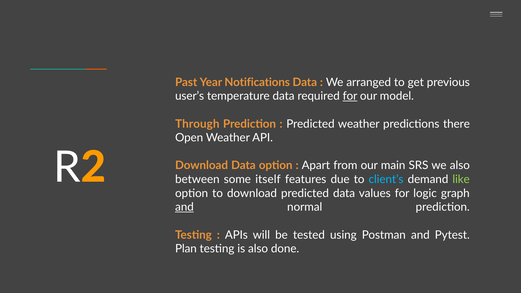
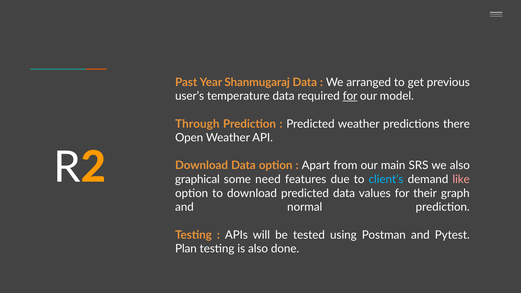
Notifications: Notifications -> Shanmugaraj (257, 82)
between: between -> graphical (197, 179)
itself: itself -> need (268, 179)
like colour: light green -> pink (461, 179)
logic: logic -> their (425, 193)
and underline: present -> none (184, 207)
